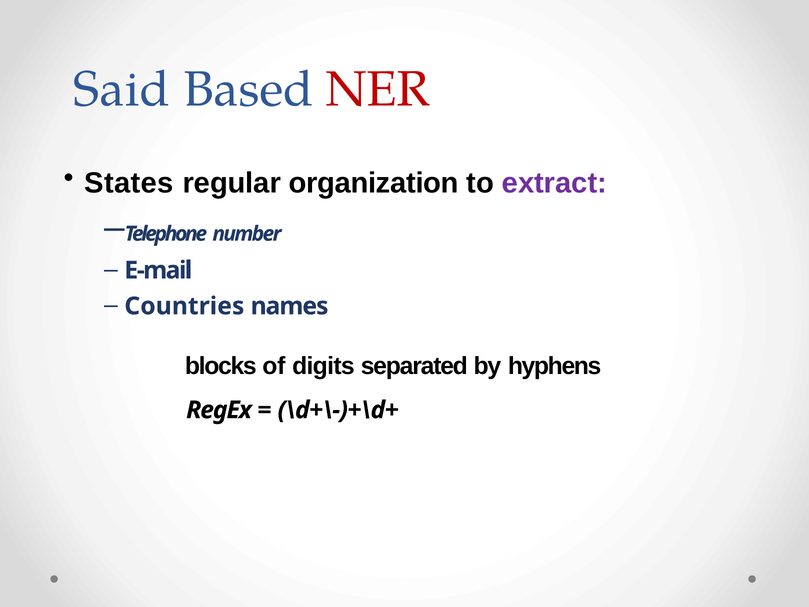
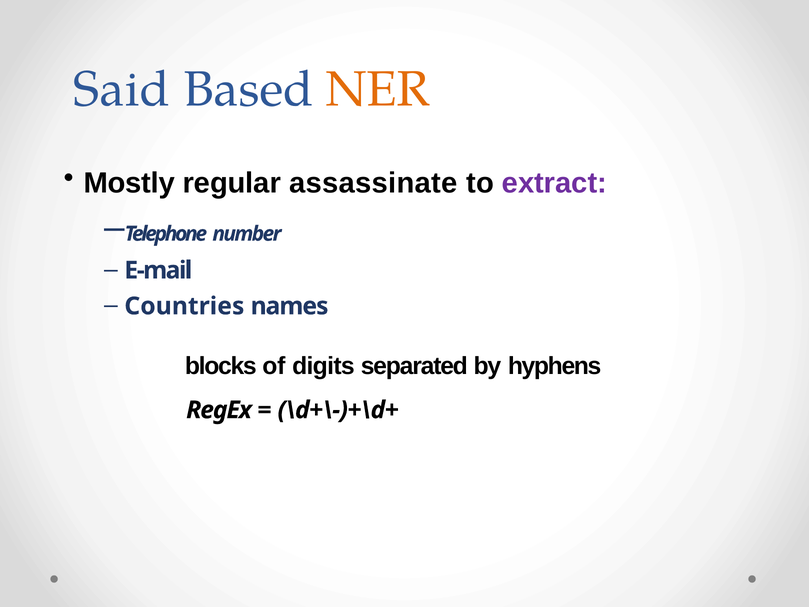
NER colour: red -> orange (378, 89)
States: States -> Mostly (129, 183)
organization: organization -> assassinate (373, 183)
